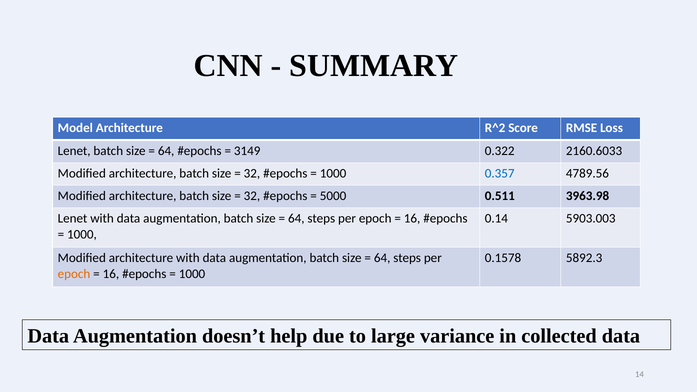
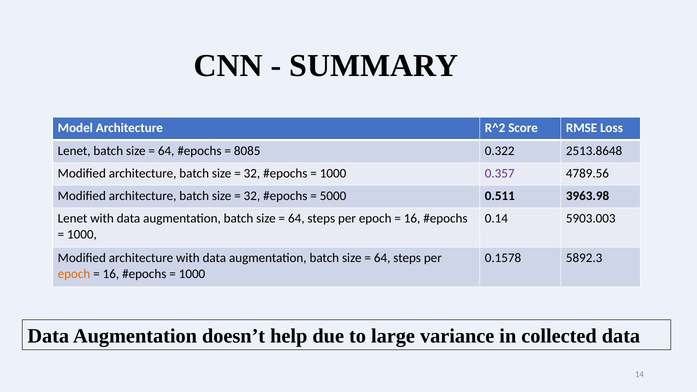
3149: 3149 -> 8085 (247, 151)
2160.6033: 2160.6033 -> 2513.8648 (594, 151)
0.357 colour: blue -> purple (500, 173)
